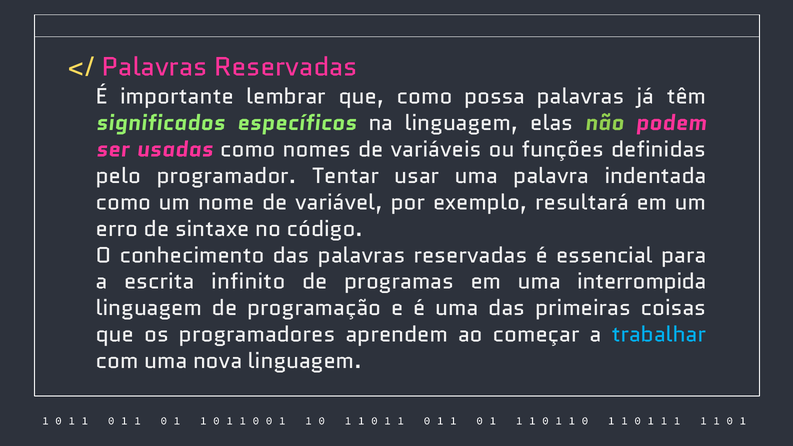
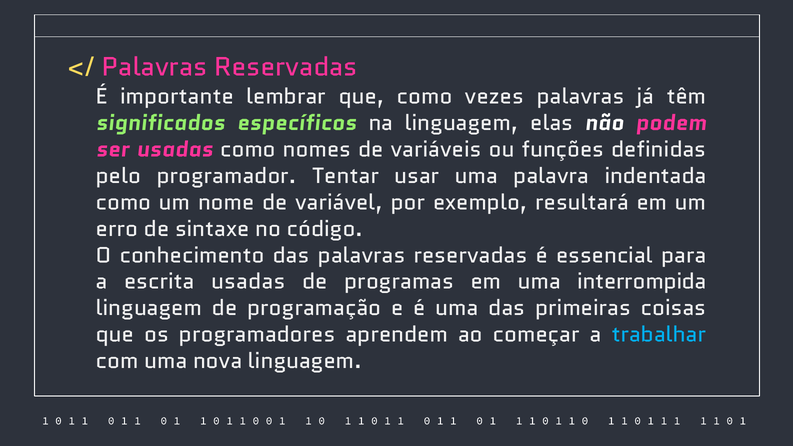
possa: possa -> vezes (494, 97)
não colour: light green -> white (604, 123)
escrita infinito: infinito -> usadas (248, 282)
